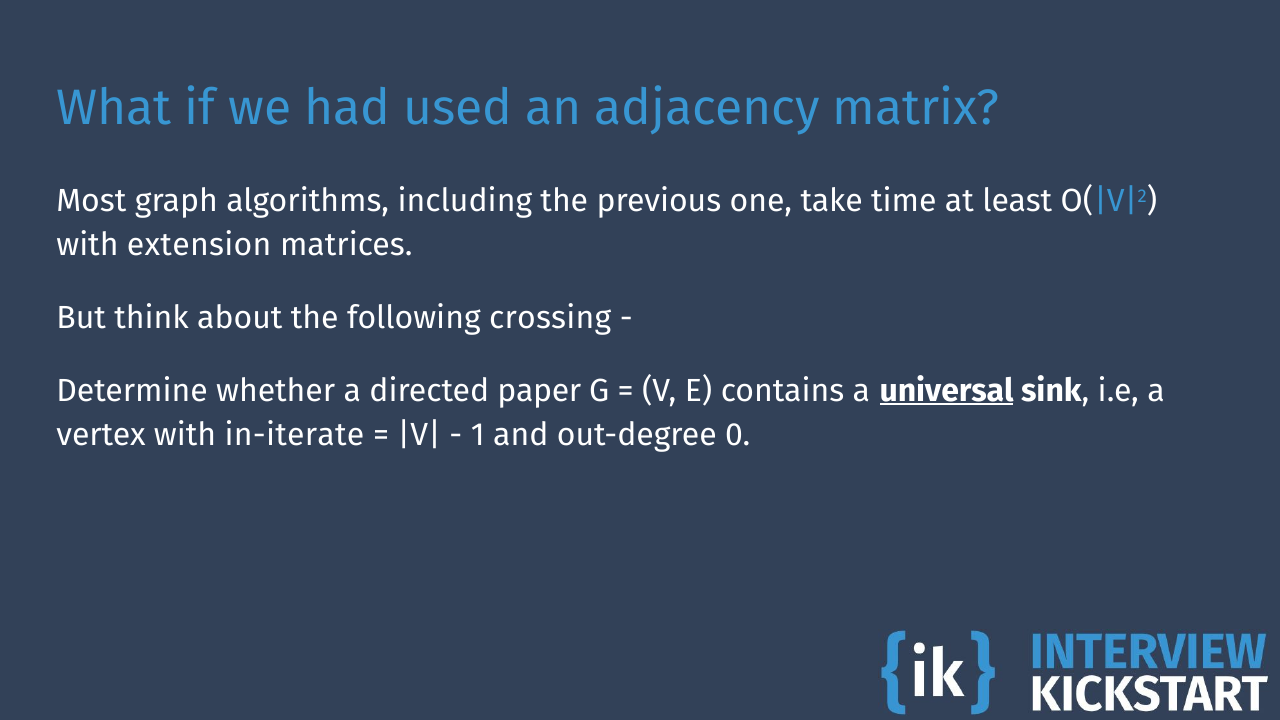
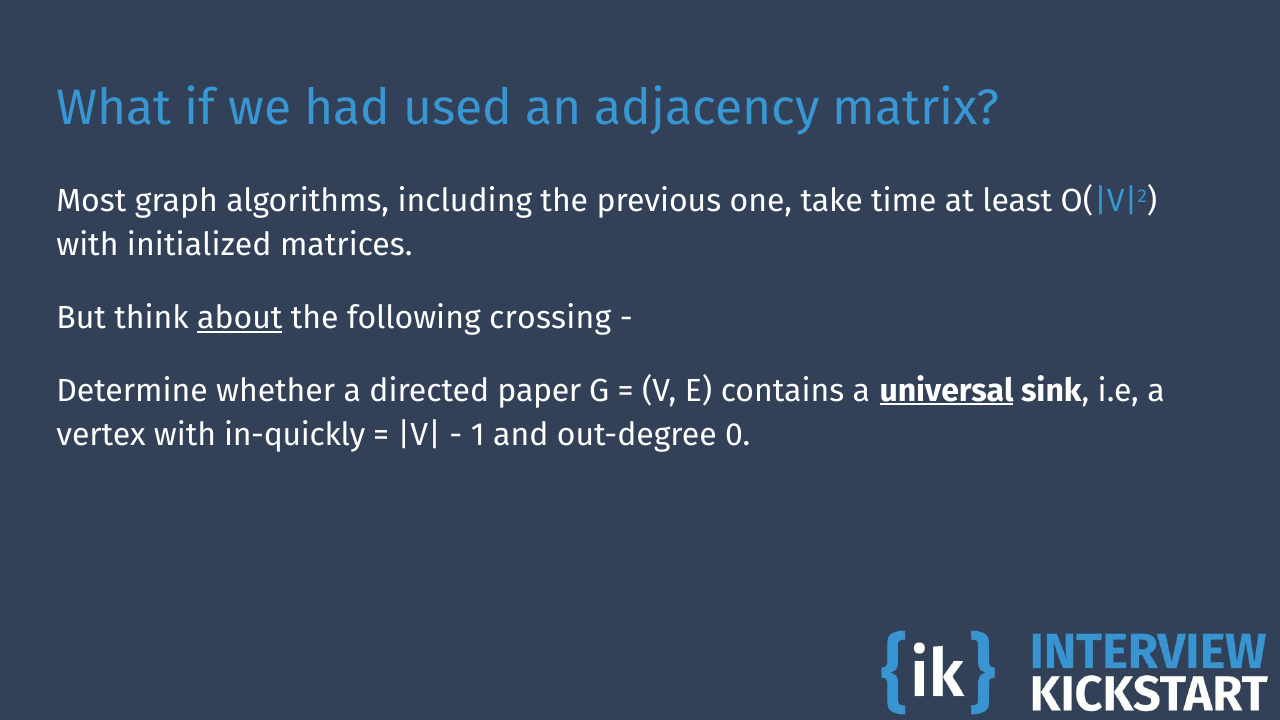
extension: extension -> initialized (199, 245)
about underline: none -> present (240, 318)
in-iterate: in-iterate -> in-quickly (295, 435)
